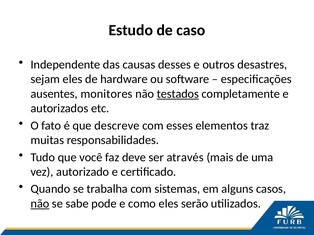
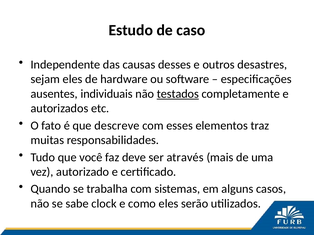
monitores: monitores -> individuais (107, 94)
não underline: present -> none (40, 204)
pode: pode -> clock (104, 204)
